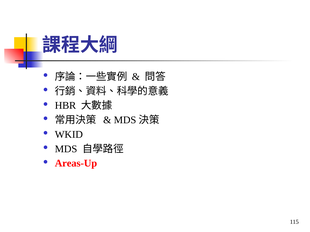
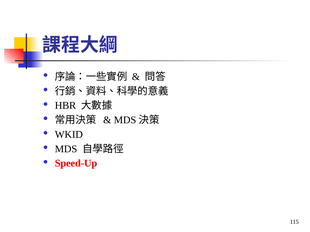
Areas-Up: Areas-Up -> Speed-Up (76, 164)
